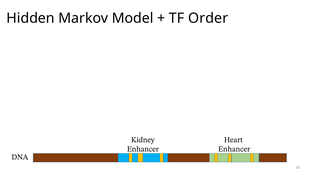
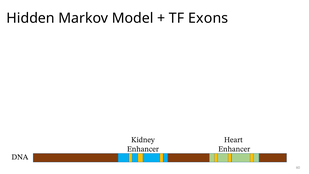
Order: Order -> Exons (208, 18)
